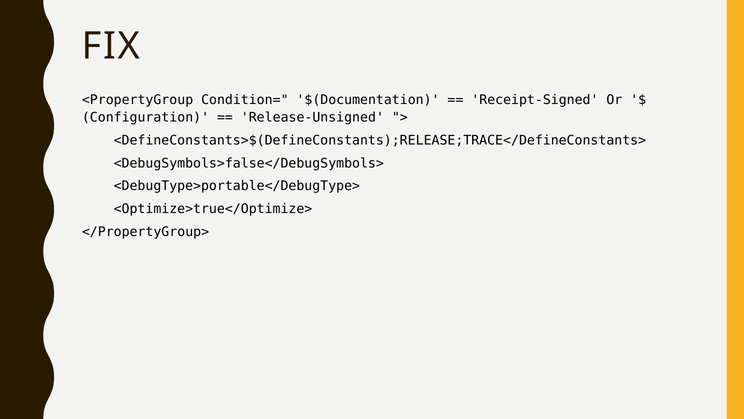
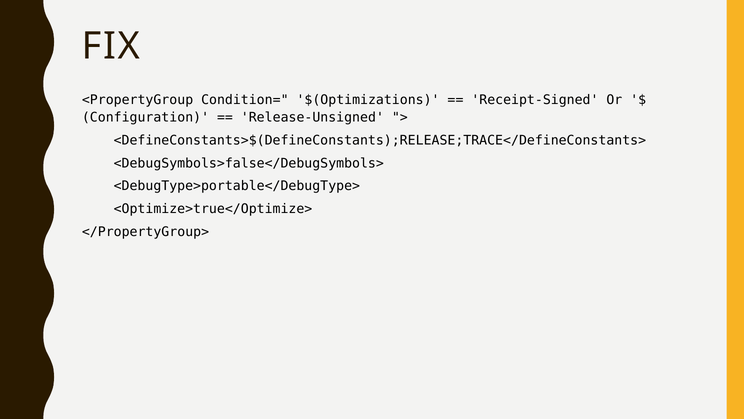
$(Documentation: $(Documentation -> $(Optimizations (368, 100)
